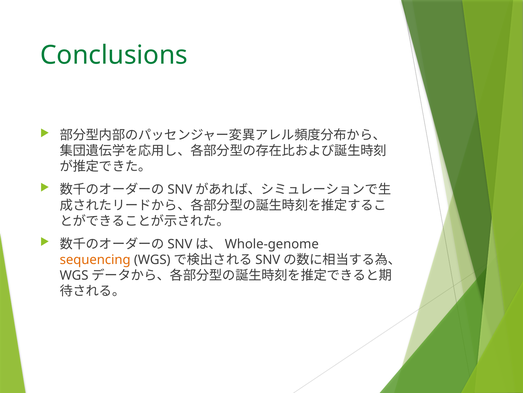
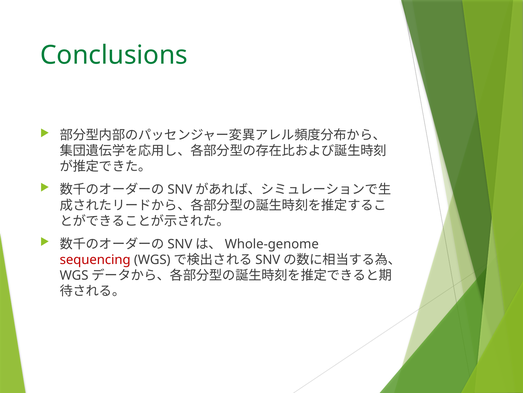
sequencing colour: orange -> red (95, 259)
